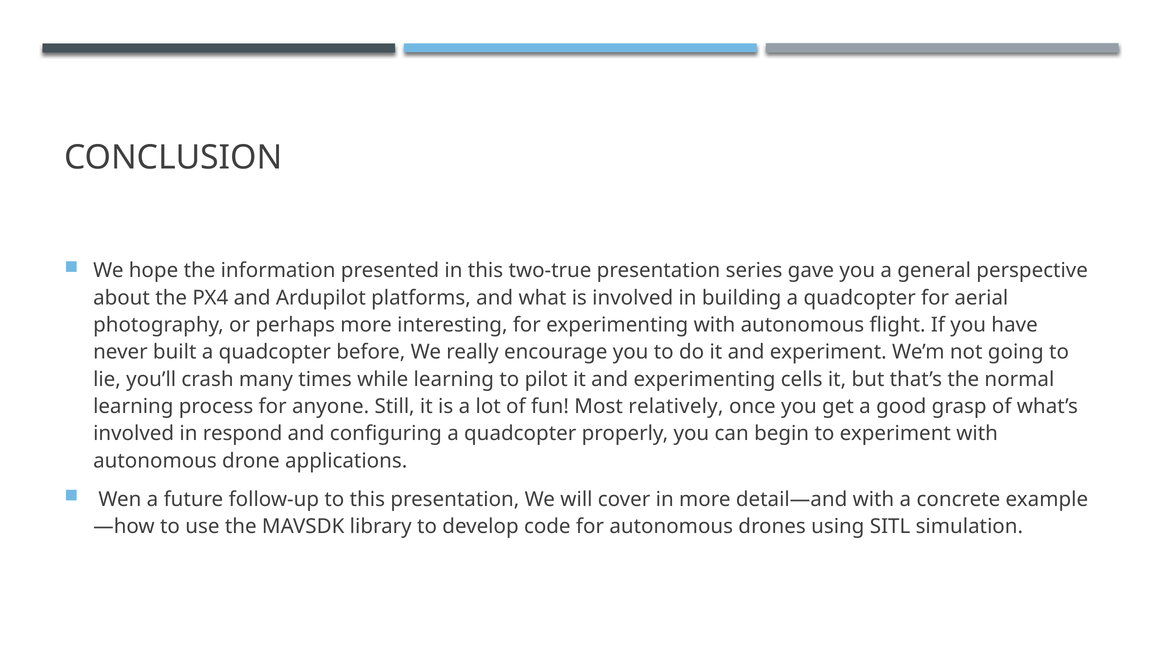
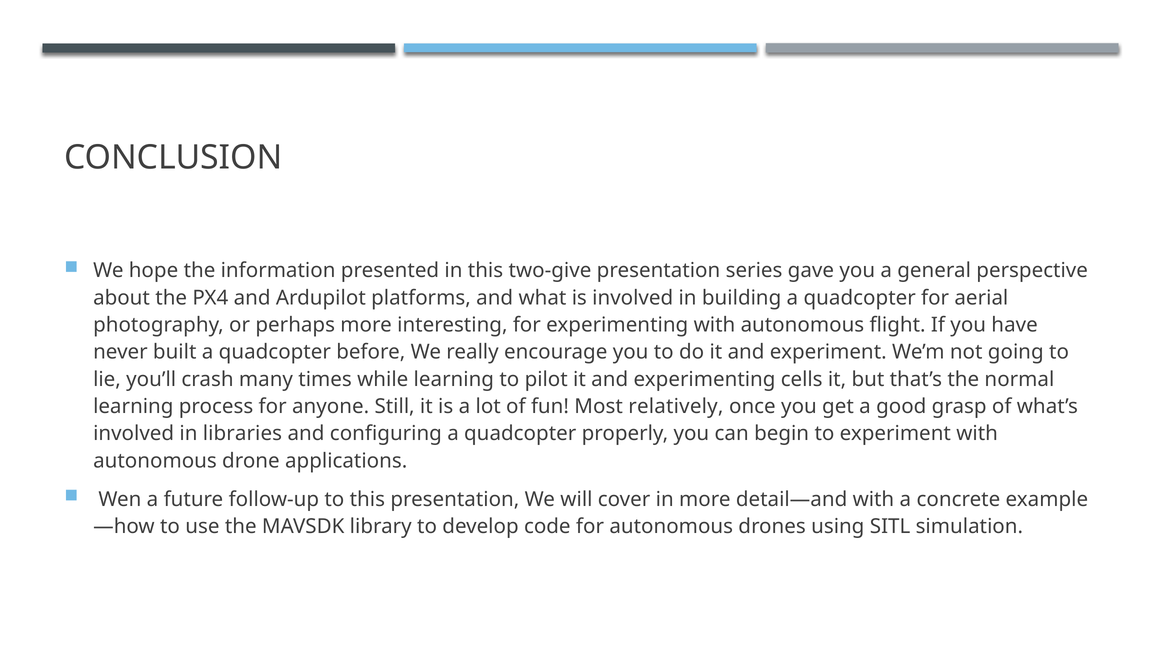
two-true: two-true -> two-give (550, 271)
respond: respond -> libraries (242, 434)
